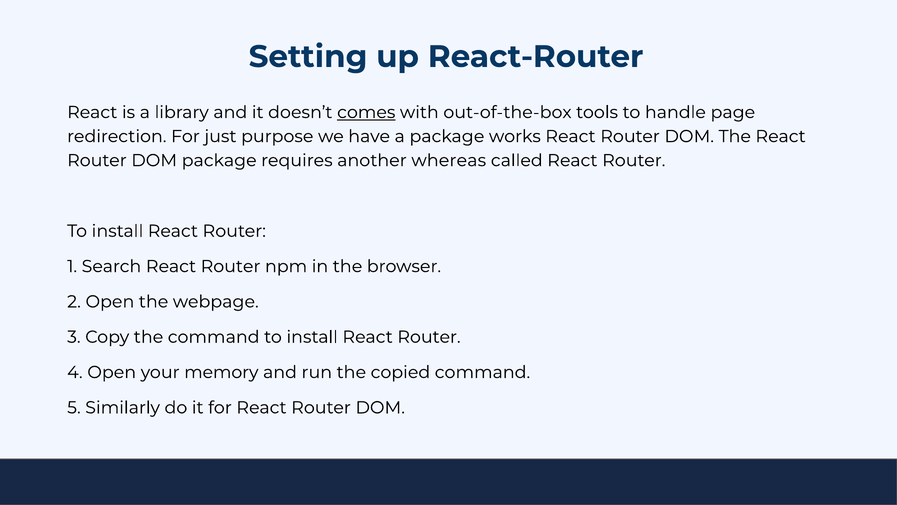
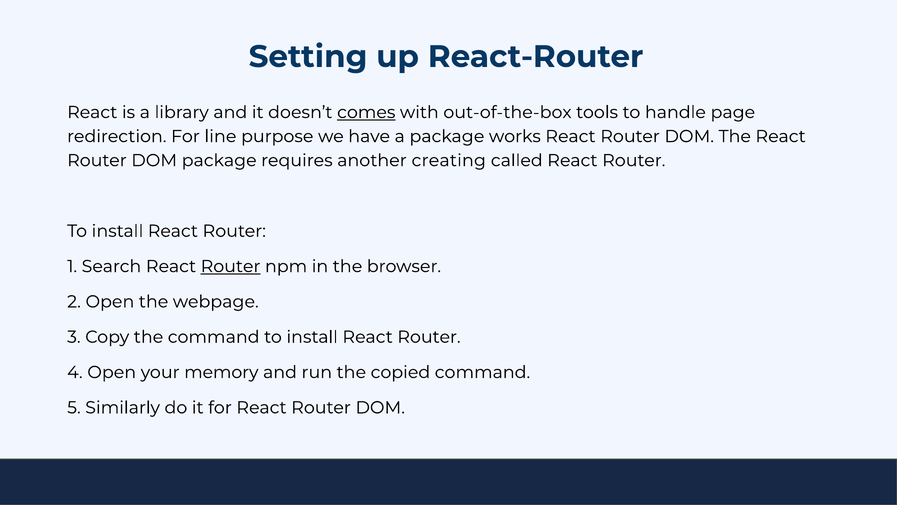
just: just -> line (220, 136)
whereas: whereas -> creating (449, 160)
Router underline: none -> present (231, 266)
